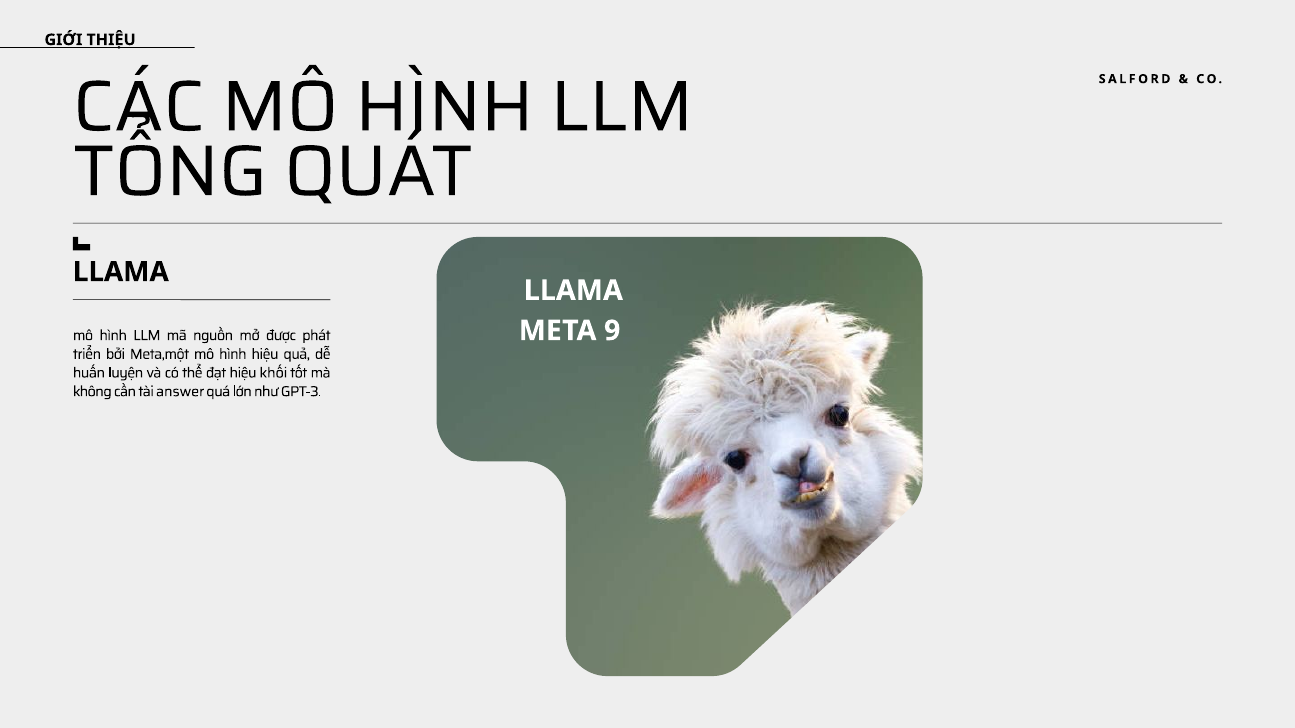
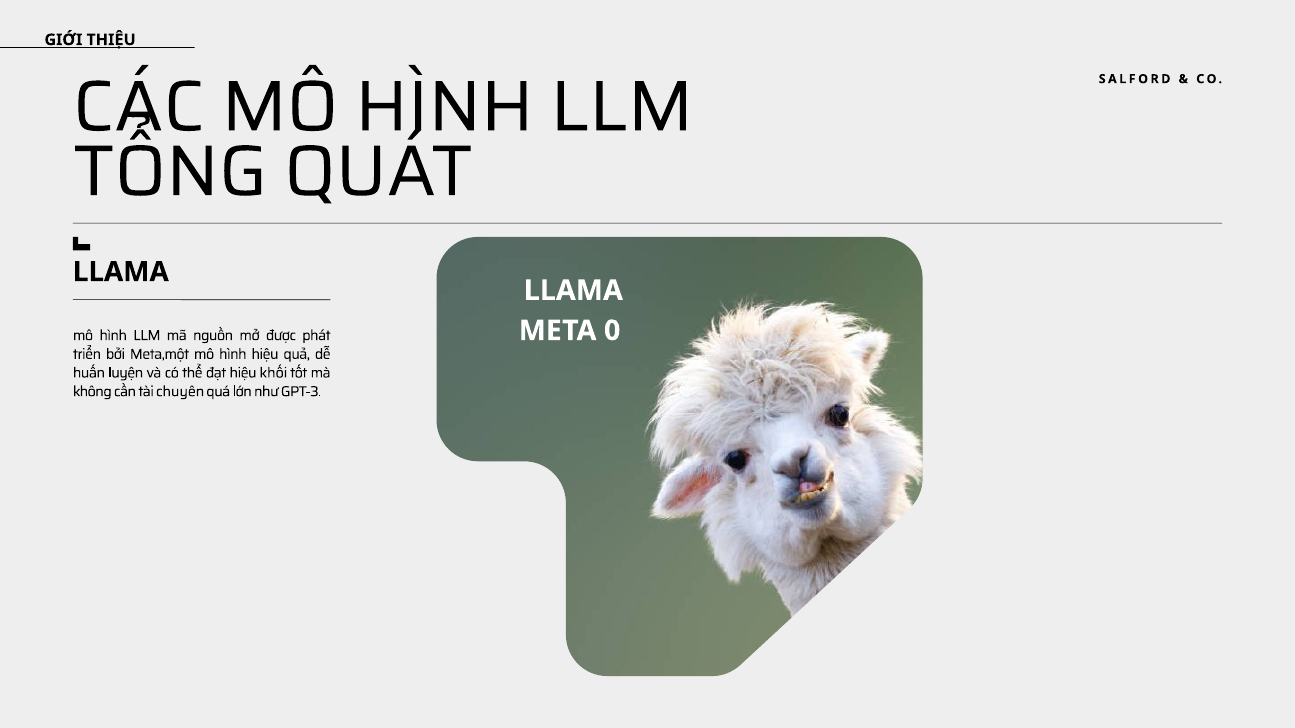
9: 9 -> 0 (612, 331)
answer: answer -> chuyên (180, 392)
